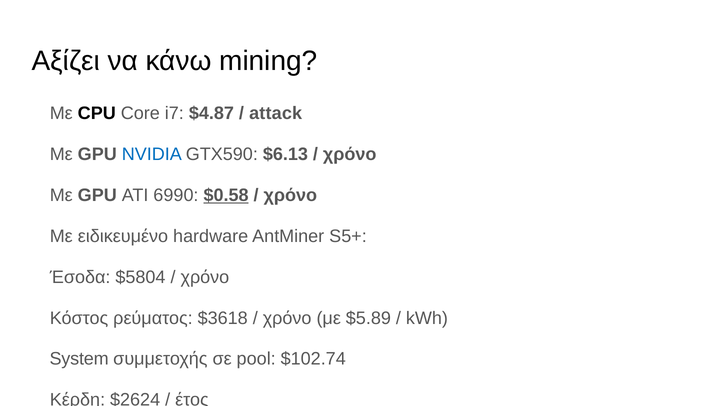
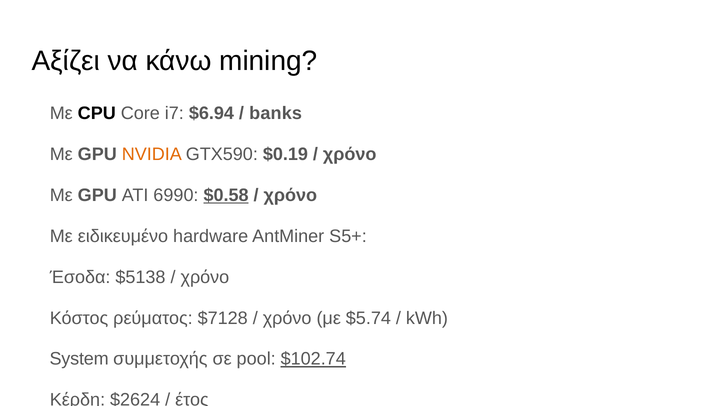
$4.87: $4.87 -> $6.94 (211, 113)
attack: attack -> banks (276, 113)
NVIDIA colour: blue -> orange (152, 154)
$6.13: $6.13 -> $0.19 (285, 154)
$5804: $5804 -> $5138 (141, 277)
$3618: $3618 -> $7128 (223, 318)
$5.89: $5.89 -> $5.74 (368, 318)
$102.74 underline: none -> present (313, 359)
